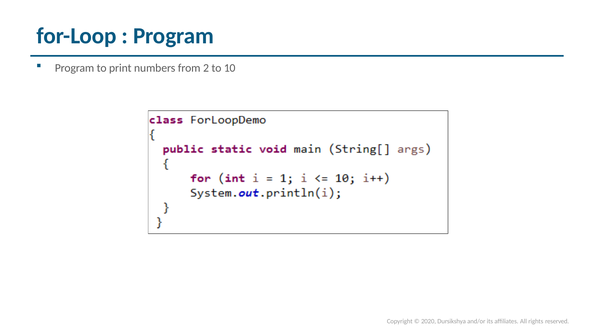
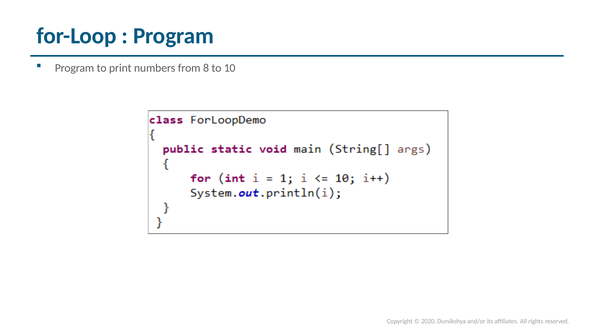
2: 2 -> 8 (206, 68)
